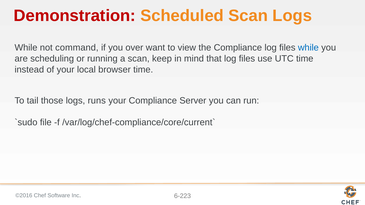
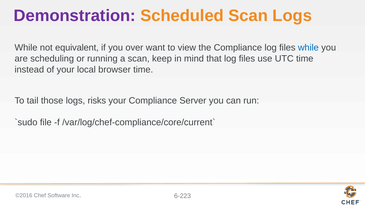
Demonstration colour: red -> purple (75, 16)
command: command -> equivalent (77, 48)
runs: runs -> risks (97, 101)
